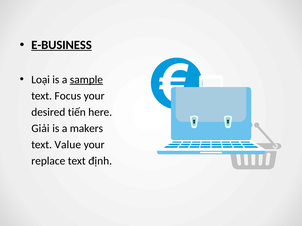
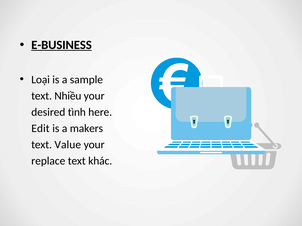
sample underline: present -> none (86, 80)
Focus: Focus -> Nhiều (68, 96)
tiến: tiến -> tình (77, 112)
Giải: Giải -> Edit (40, 129)
định: định -> khác (100, 161)
